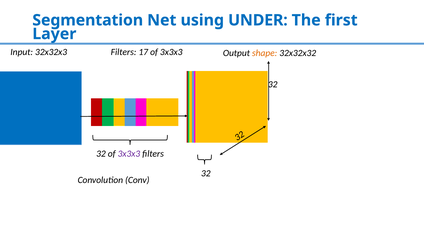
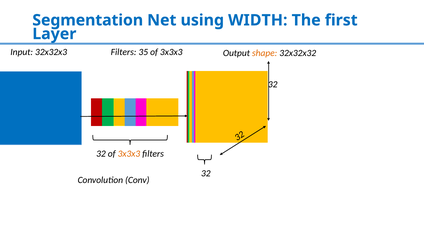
UNDER: UNDER -> WIDTH (258, 20)
17: 17 -> 35 (143, 52)
3x3x3 colour: purple -> orange (129, 154)
